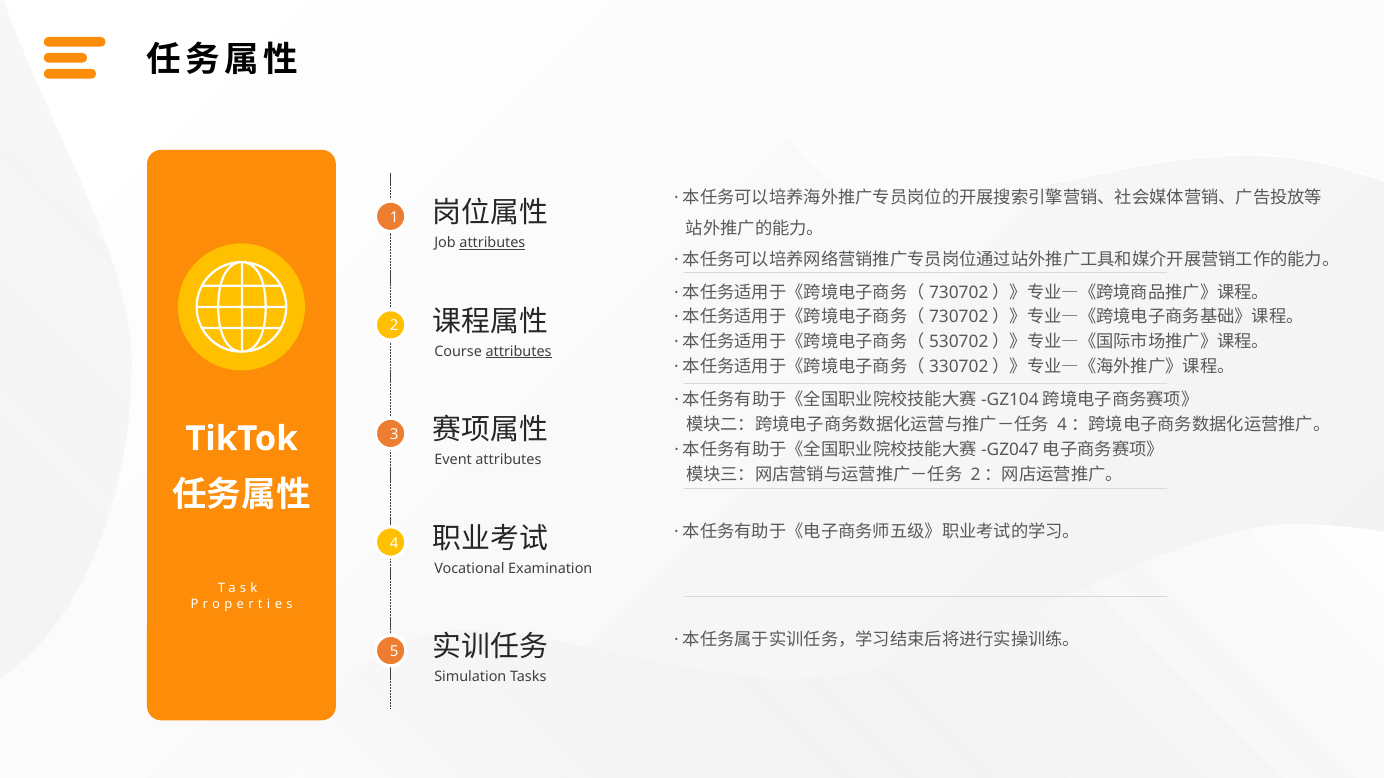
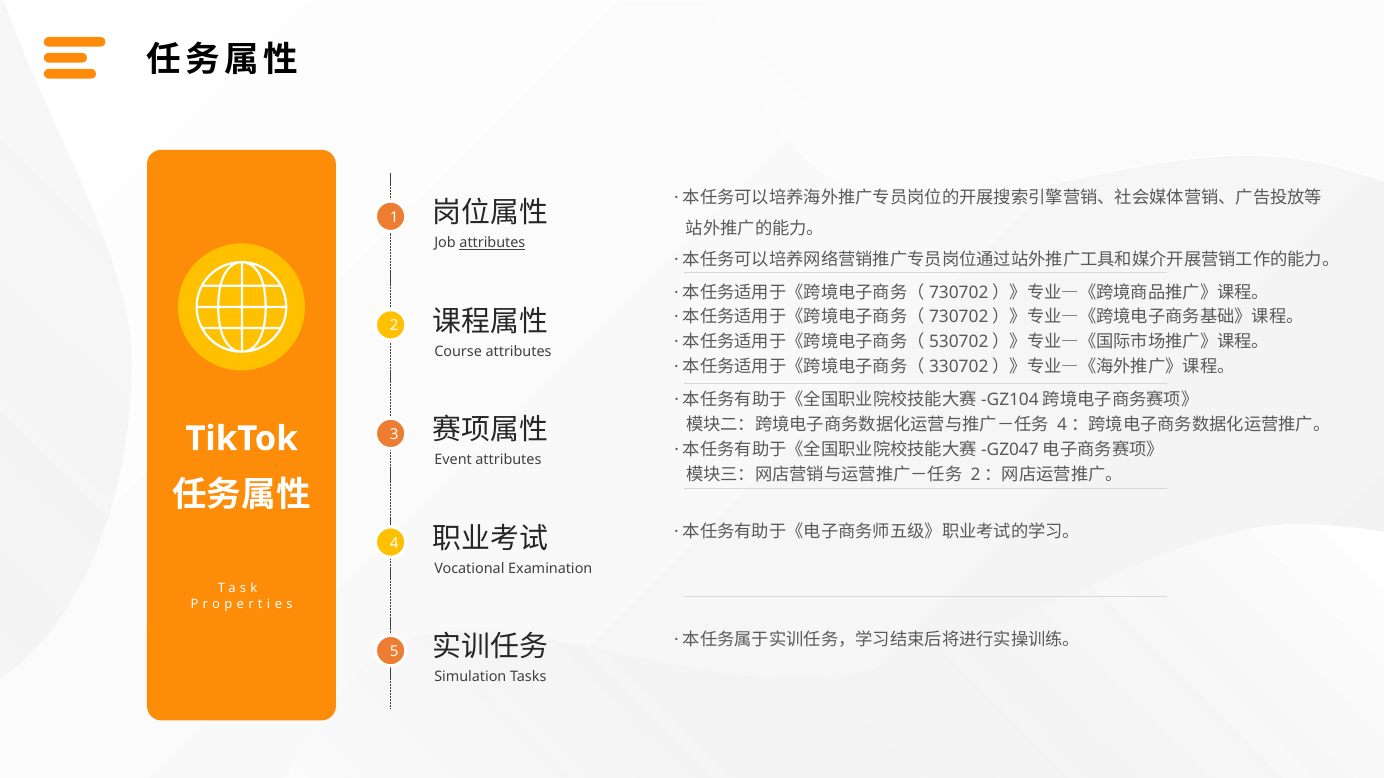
attributes underline: present -> none (519, 352)
